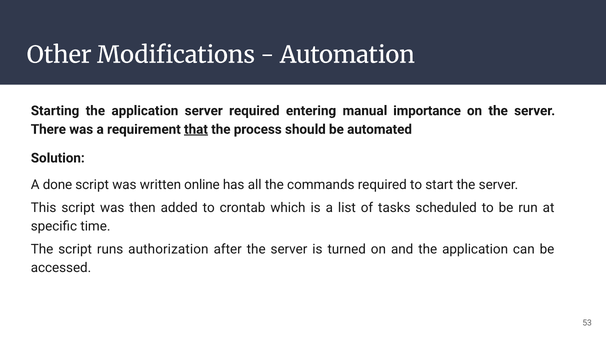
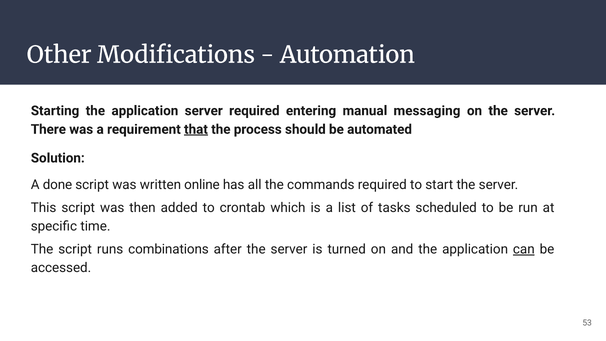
importance: importance -> messaging (427, 111)
authorization: authorization -> combinations (168, 249)
can underline: none -> present (524, 249)
